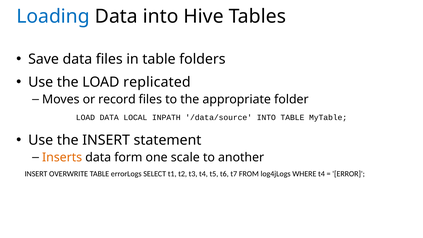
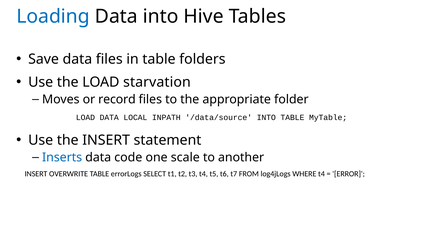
replicated: replicated -> starvation (157, 82)
Inserts colour: orange -> blue (62, 157)
form: form -> code (128, 157)
